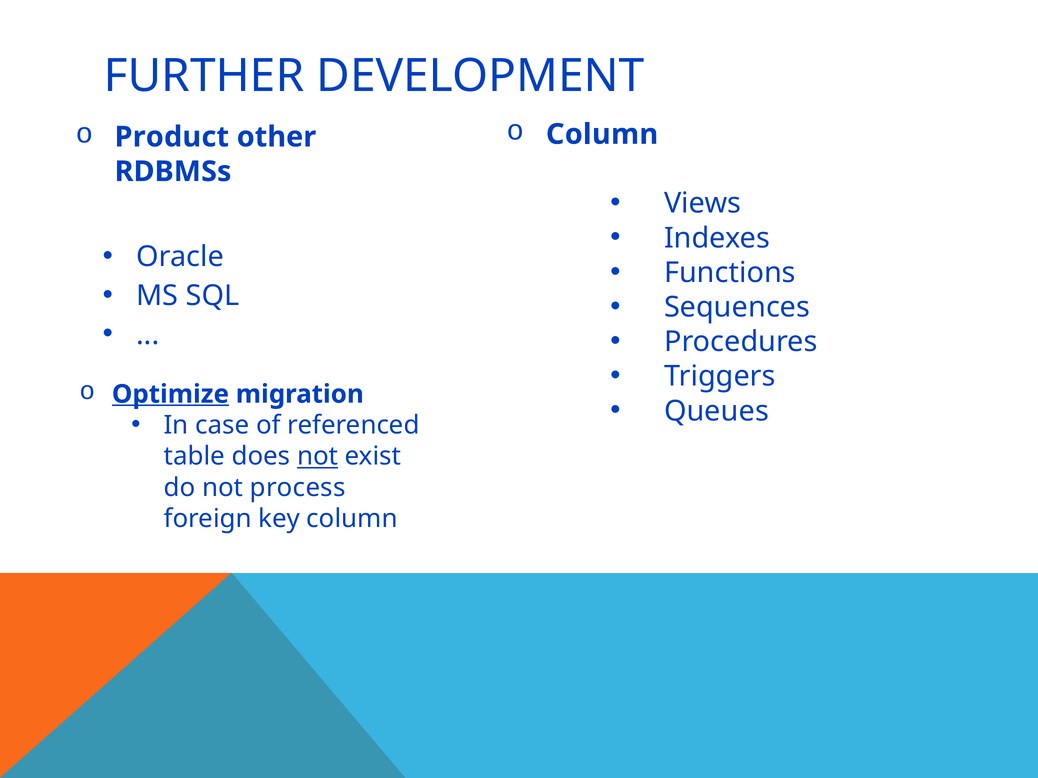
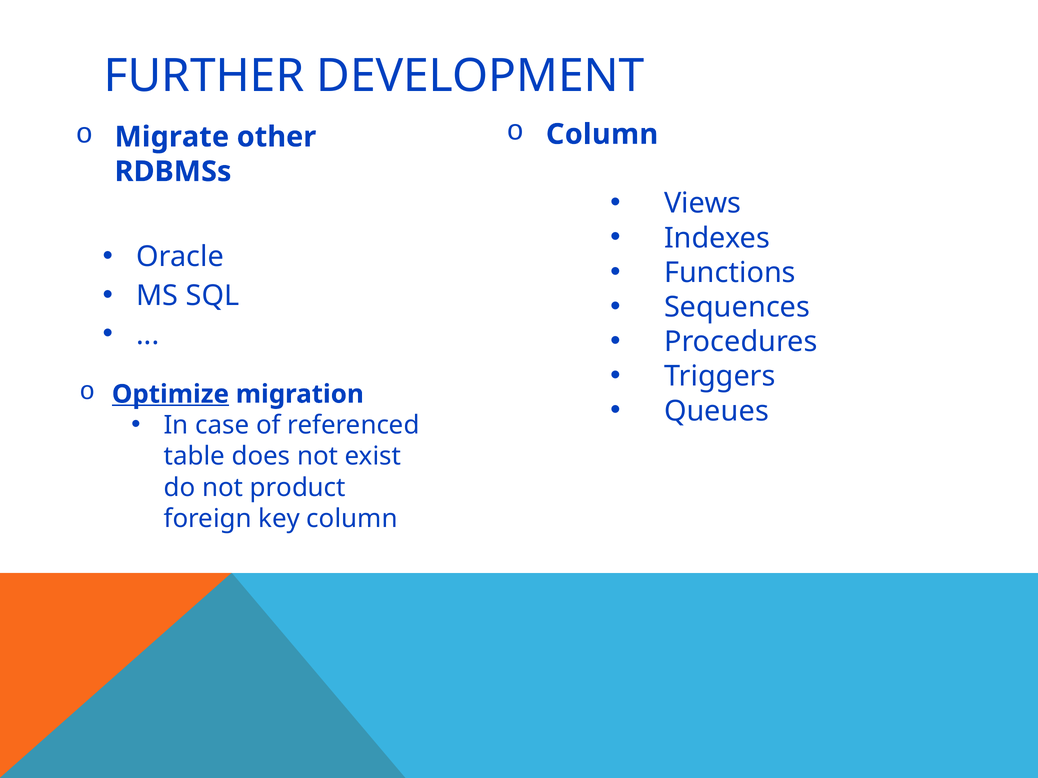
Product: Product -> Migrate (172, 137)
not underline: present -> none (318, 457)
process: process -> product (298, 488)
